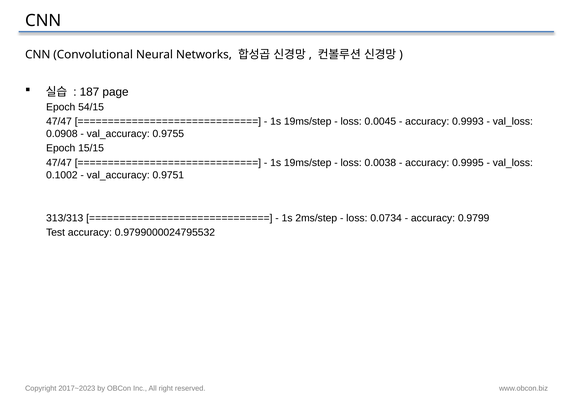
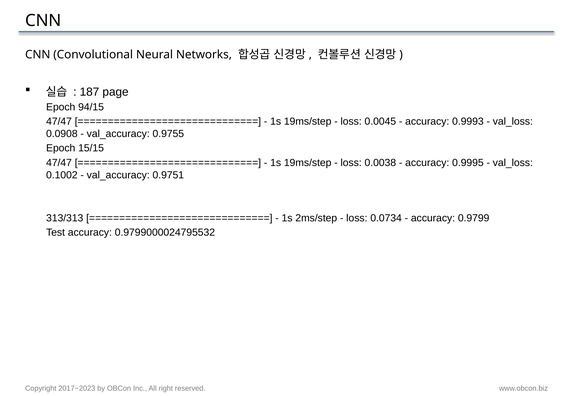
54/15: 54/15 -> 94/15 (91, 107)
